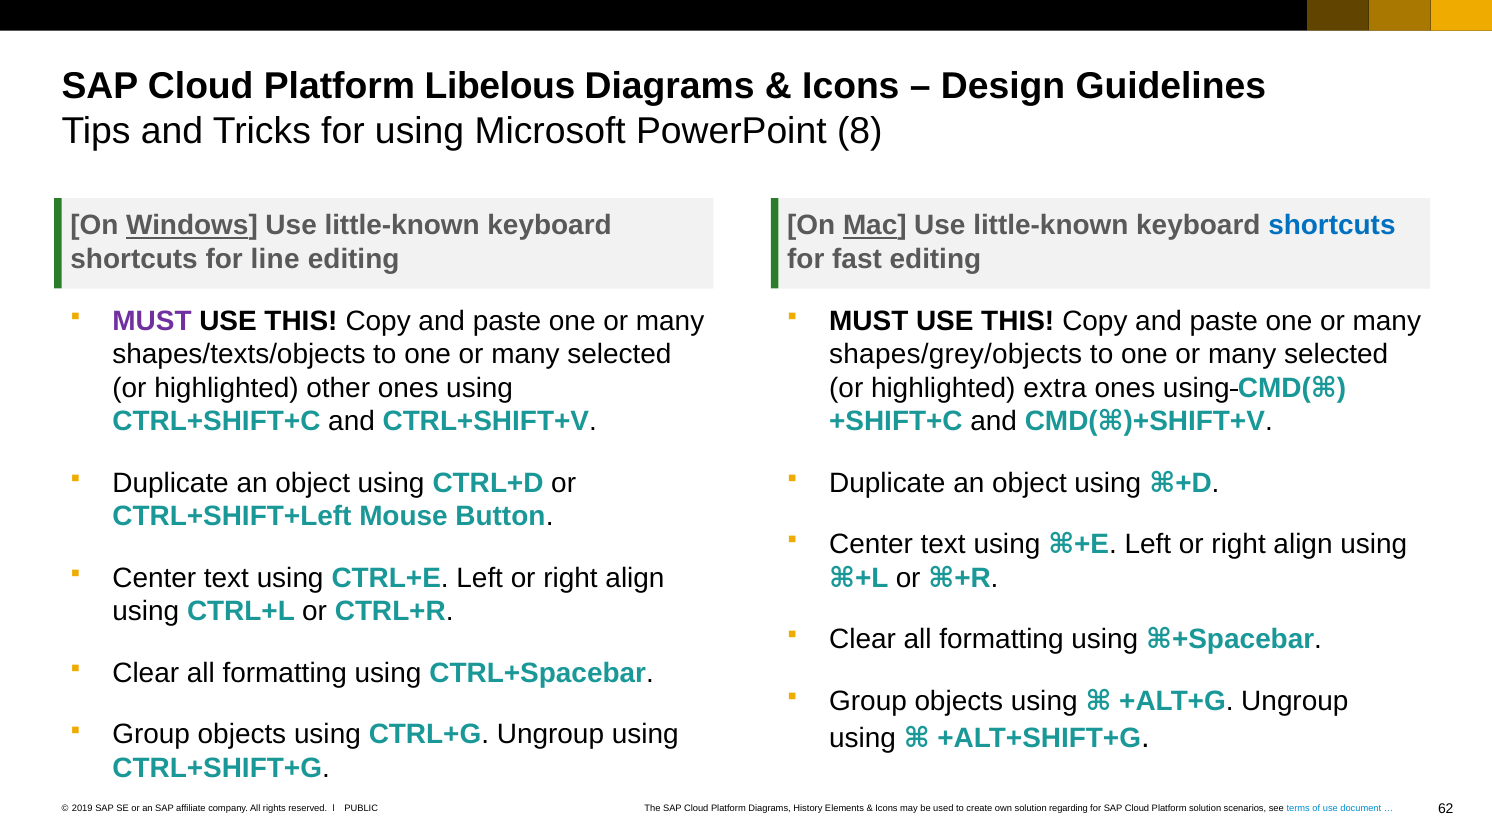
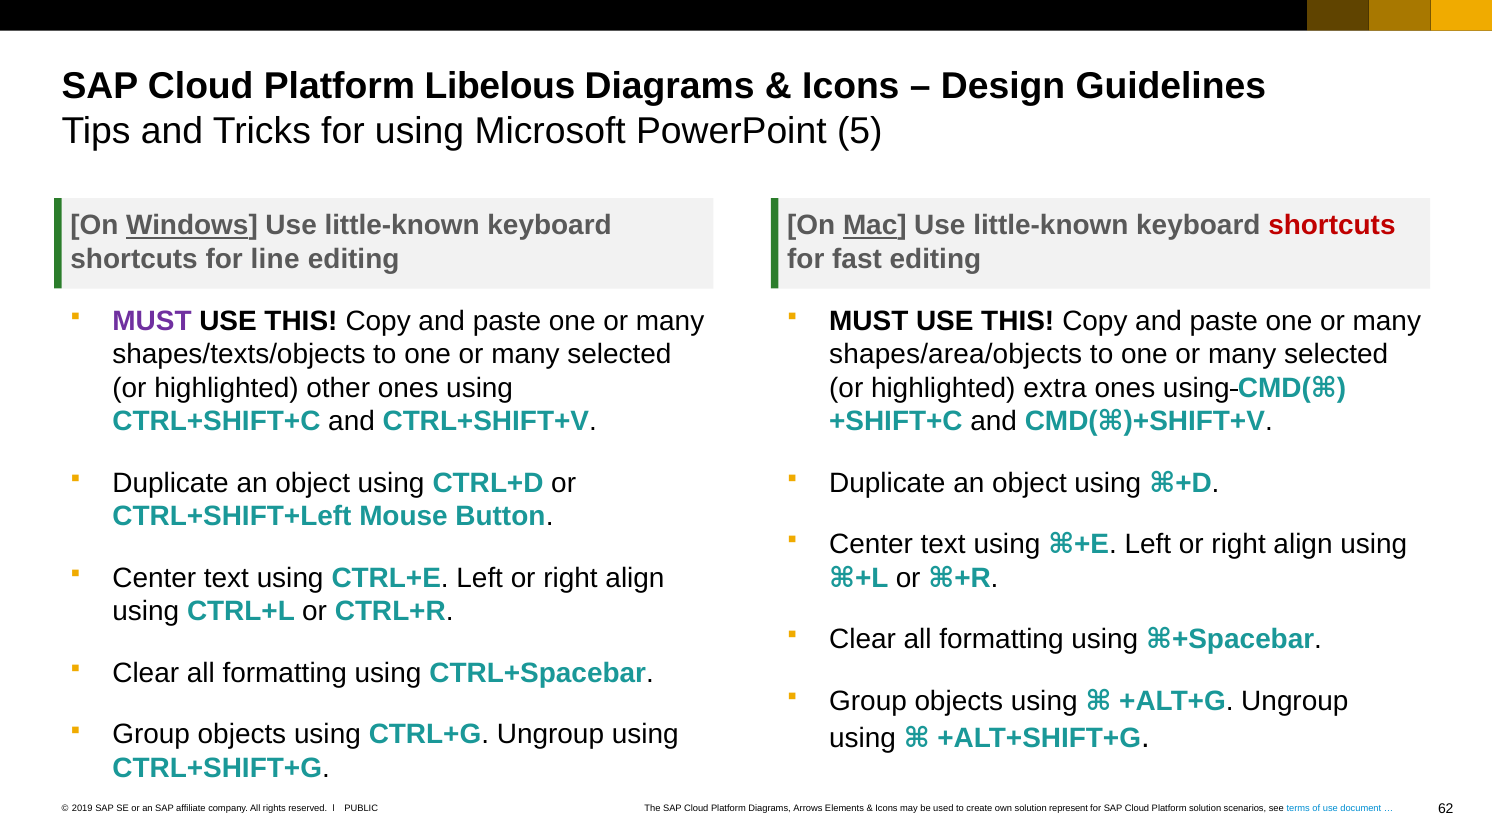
8: 8 -> 5 (860, 131)
shortcuts colour: blue -> red (1332, 226)
shapes/grey/objects: shapes/grey/objects -> shapes/area/objects (956, 354)
History: History -> Arrows (808, 809)
regarding: regarding -> represent (1069, 809)
